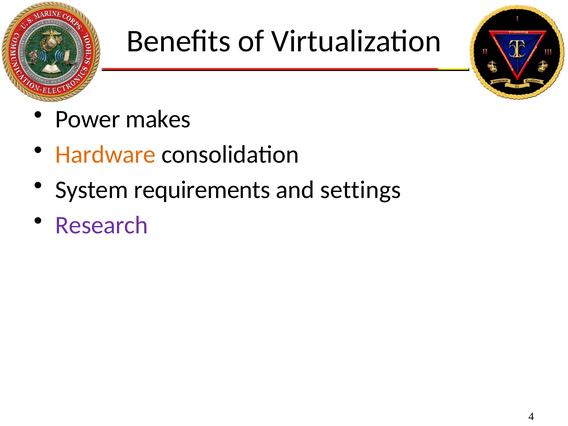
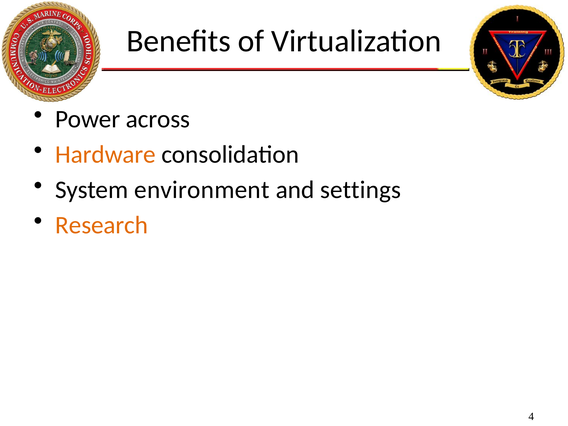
makes: makes -> across (158, 119)
requirements: requirements -> environment (202, 190)
Research colour: purple -> orange (102, 225)
